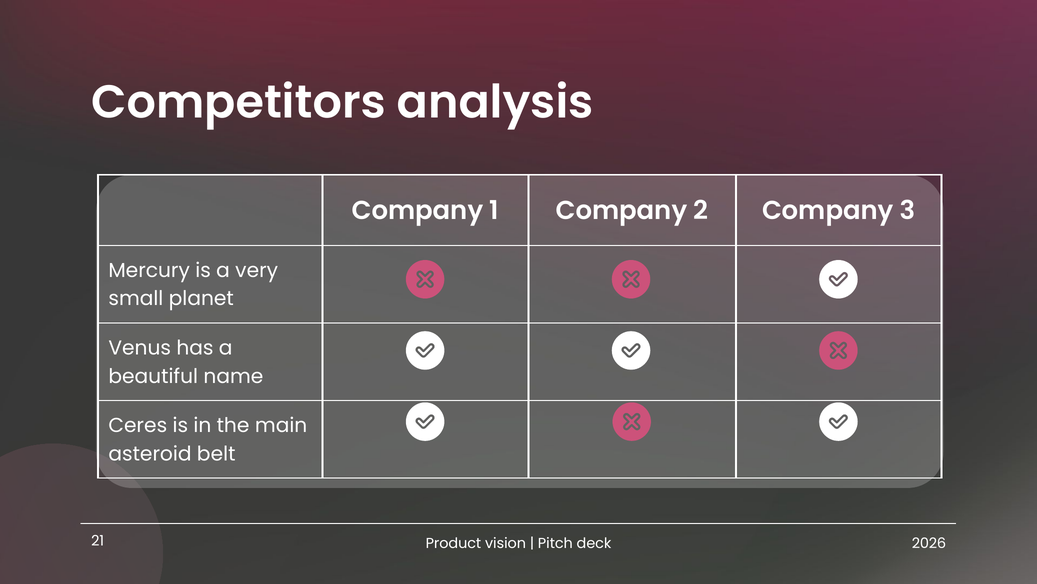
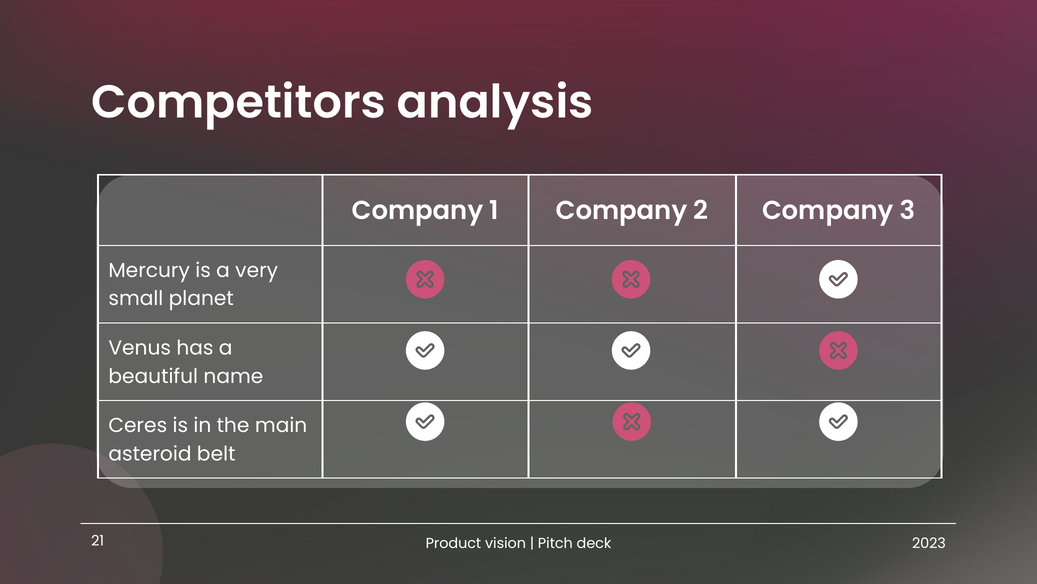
2026: 2026 -> 2023 (929, 543)
